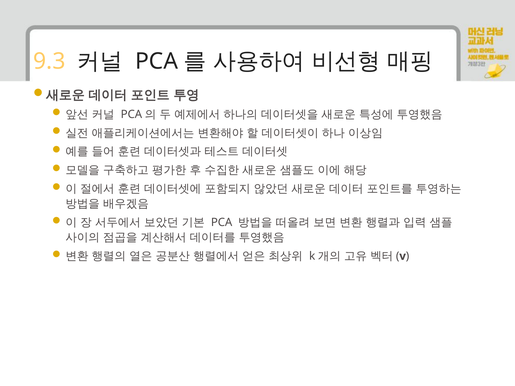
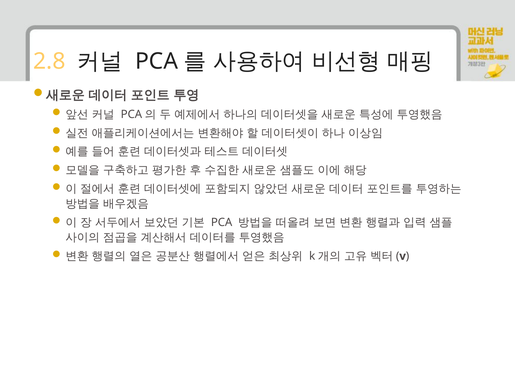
9.3: 9.3 -> 2.8 (49, 61)
